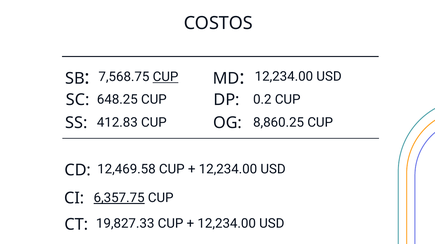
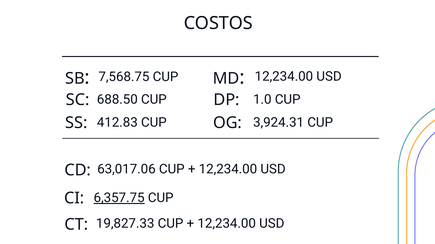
CUP underline: present -> none (166, 77)
648.25: 648.25 -> 688.50 (117, 100)
0.2: 0.2 -> 1.0 (262, 100)
8,860.25: 8,860.25 -> 3,924.31 (279, 123)
12,469.58: 12,469.58 -> 63,017.06 (126, 170)
